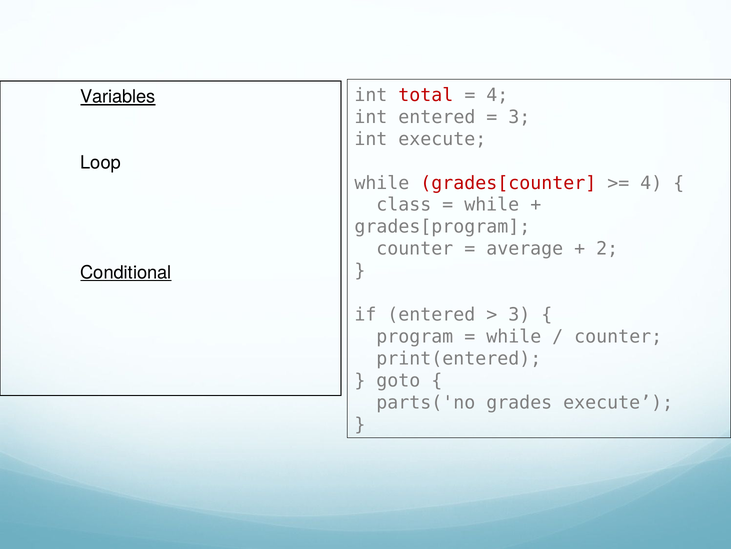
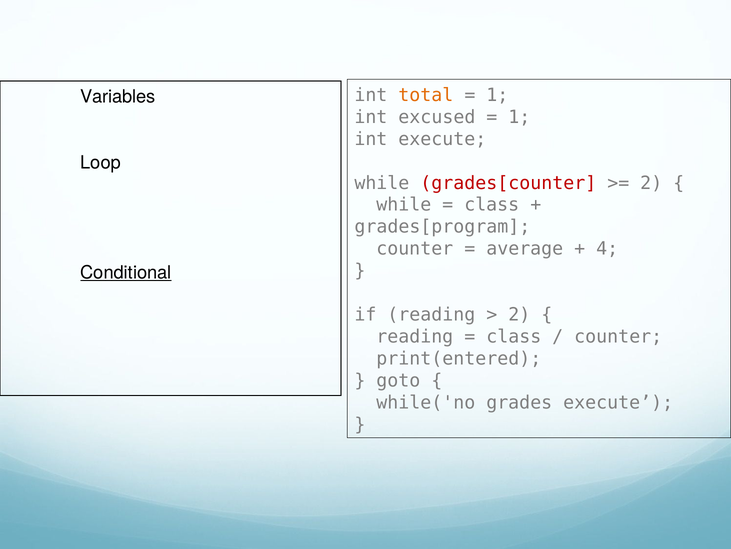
total colour: red -> orange (426, 95)
4: 4 -> 1 (497, 95)
Variables underline: present -> none (118, 97)
int entered: entered -> excused (437, 117)
3: 3 -> 1 (519, 117)
4: 4 -> 2 (651, 183)
class: class -> while (404, 205)
while: while -> class (492, 205)
2: 2 -> 4 (607, 249)
if entered: entered -> reading (431, 314)
3: 3 -> 2 (519, 314)
program: program -> reading (415, 336)
while: while -> class (514, 336)
parts('no: parts('no -> while('no (426, 402)
